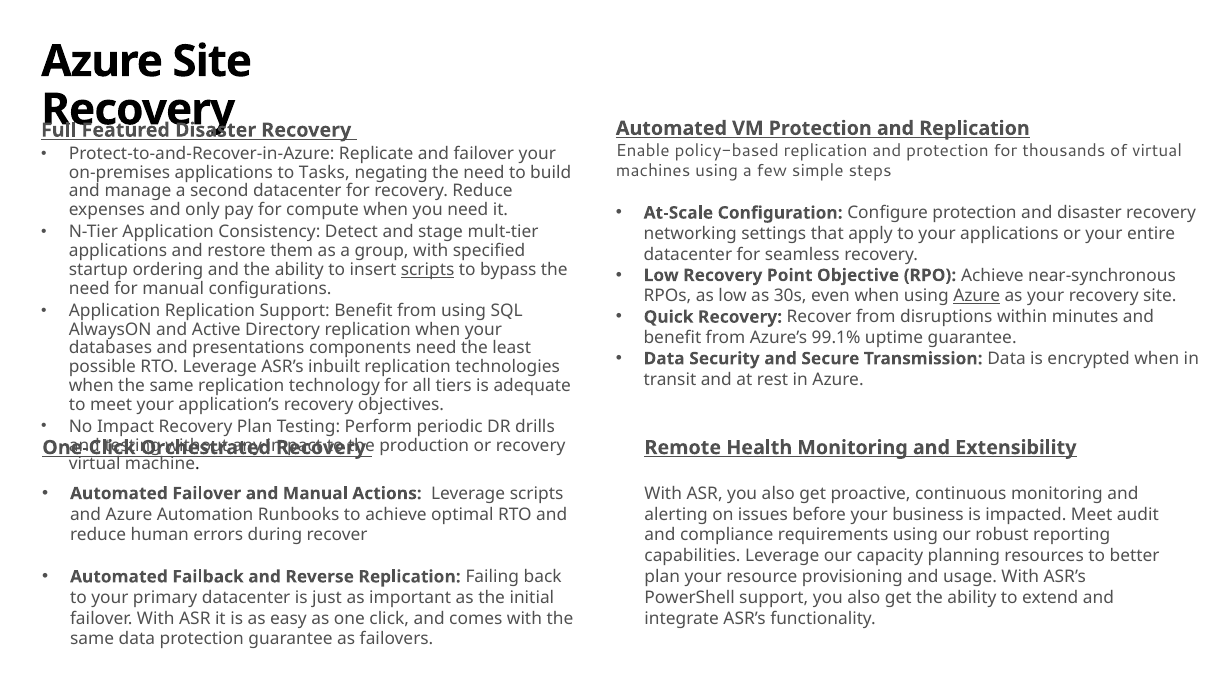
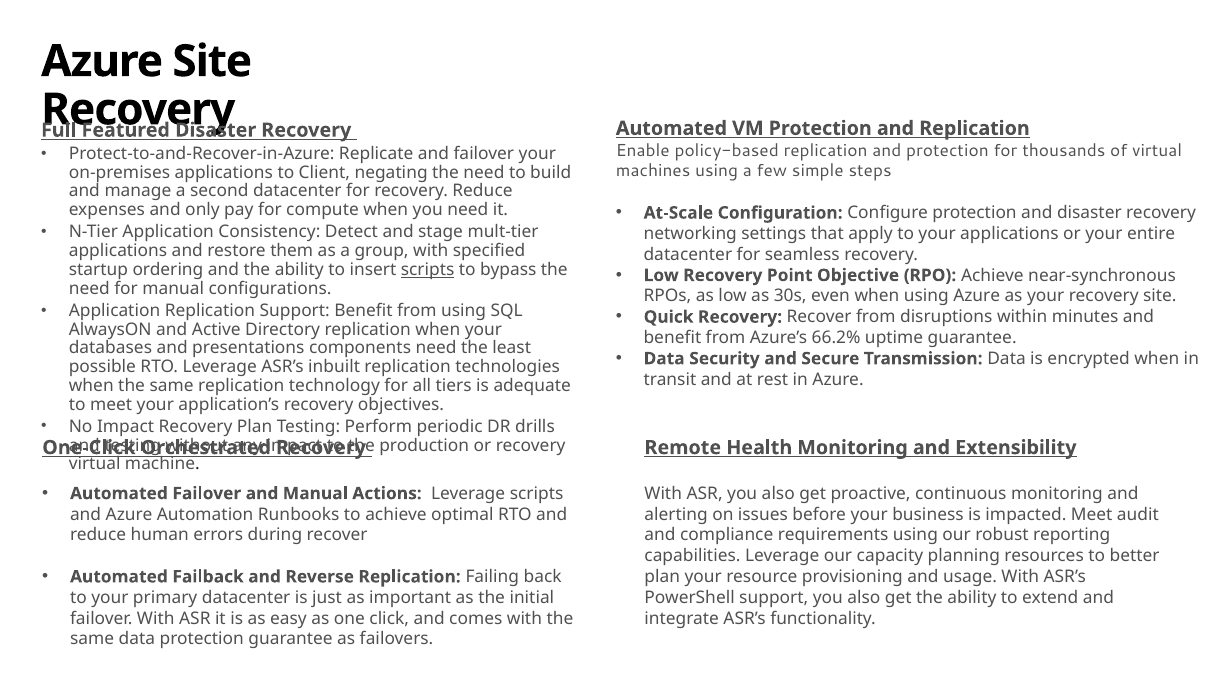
Tasks: Tasks -> Client (324, 172)
Azure underline: present -> none (977, 296)
99.1%: 99.1% -> 66.2% (836, 338)
